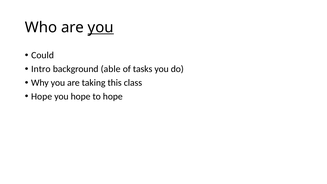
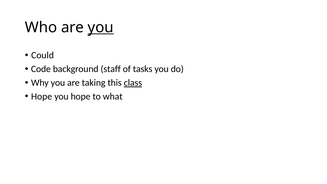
Intro: Intro -> Code (41, 69)
able: able -> staff (111, 69)
class underline: none -> present (133, 83)
to hope: hope -> what (113, 96)
